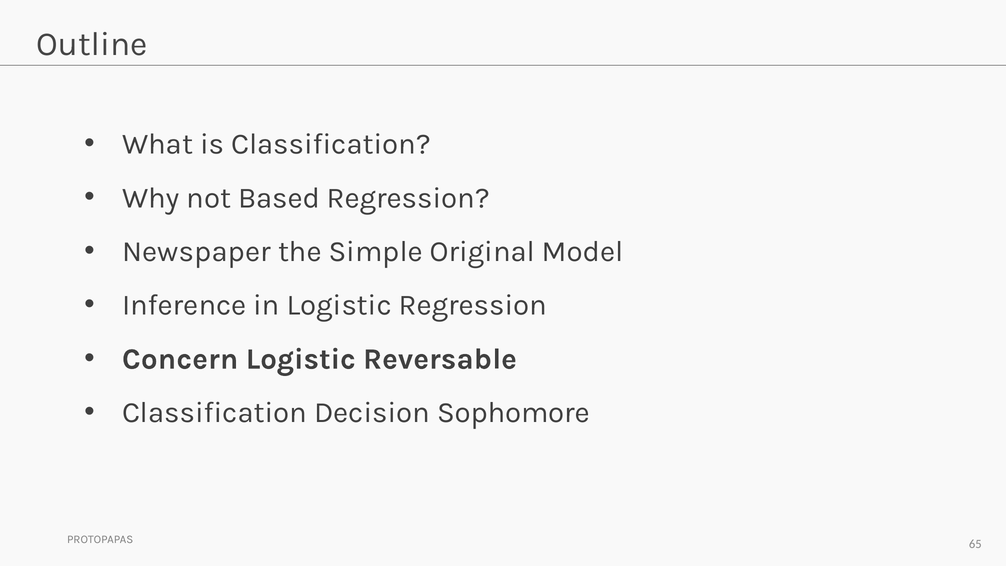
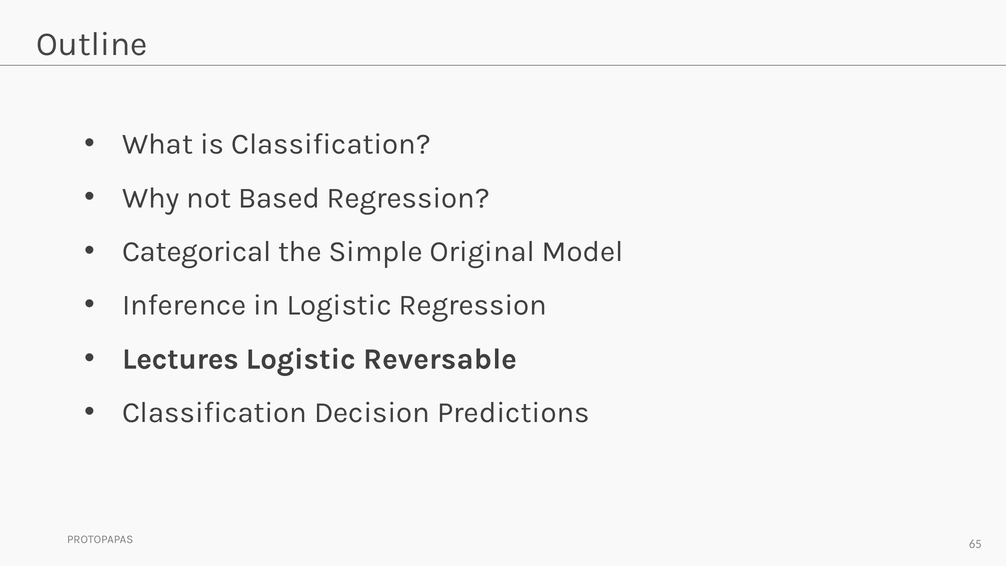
Newspaper: Newspaper -> Categorical (197, 252)
Concern: Concern -> Lectures (180, 359)
Sophomore: Sophomore -> Predictions (513, 413)
